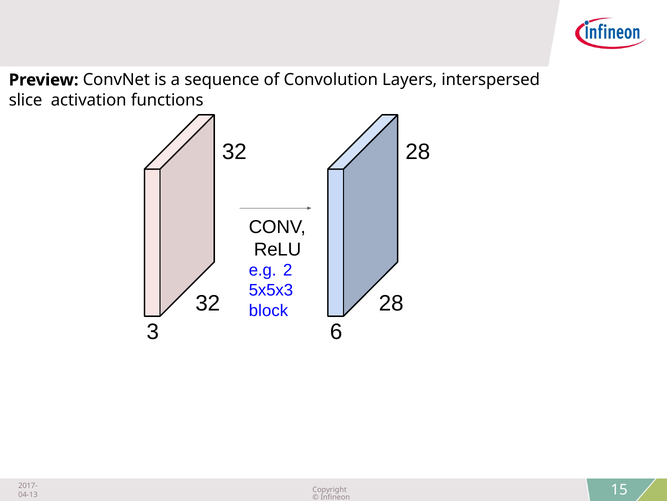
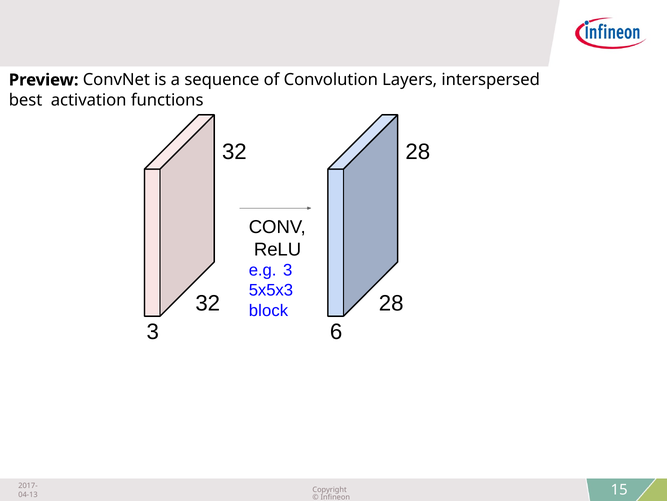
slice: slice -> best (26, 100)
e.g 2: 2 -> 3 (288, 270)
